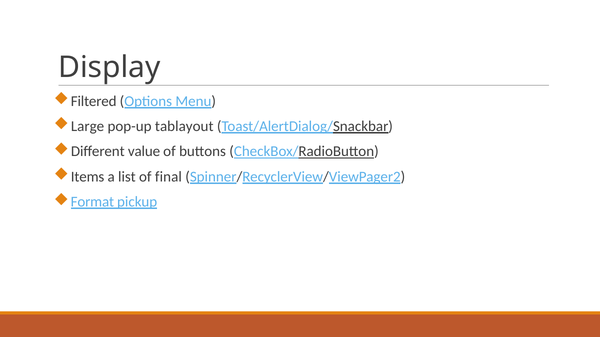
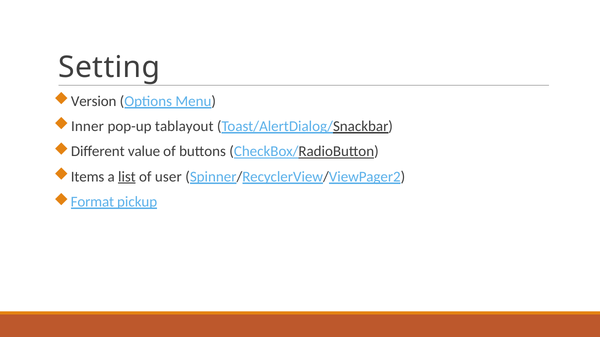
Display: Display -> Setting (109, 67)
Filtered: Filtered -> Version (94, 101)
Large: Large -> Inner (87, 127)
list underline: none -> present (127, 177)
final: final -> user (168, 177)
